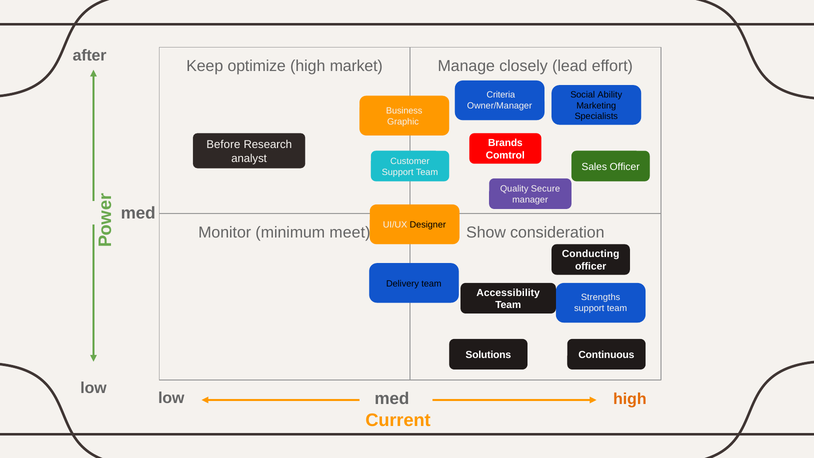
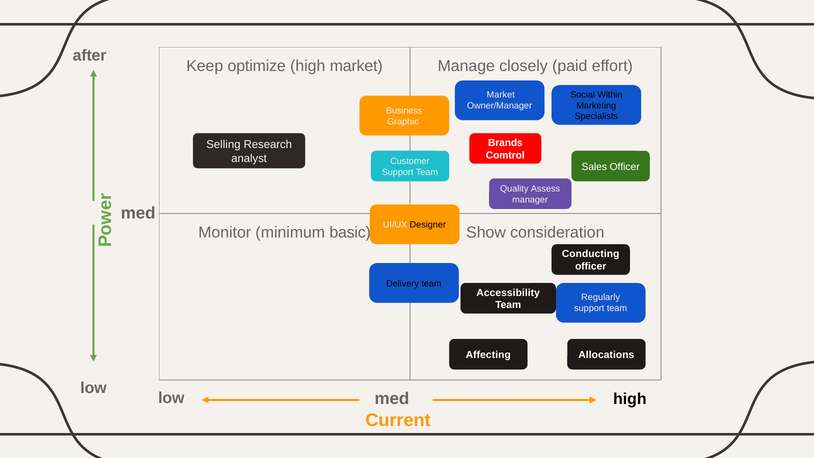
lead: lead -> paid (570, 66)
Ability: Ability -> Within (610, 95)
Criteria: Criteria -> Market (501, 95)
Before: Before -> Selling (223, 145)
Secure: Secure -> Assess (546, 189)
meet: meet -> basic (350, 232)
Strengths: Strengths -> Regularly (601, 297)
Solutions: Solutions -> Affecting (488, 355)
Continuous: Continuous -> Allocations (606, 355)
high colour: orange -> black (630, 399)
